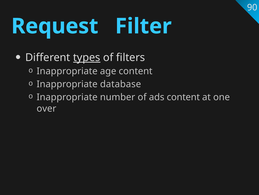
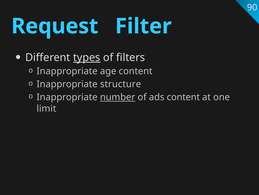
database: database -> structure (121, 84)
number underline: none -> present (118, 97)
over: over -> limit (46, 108)
